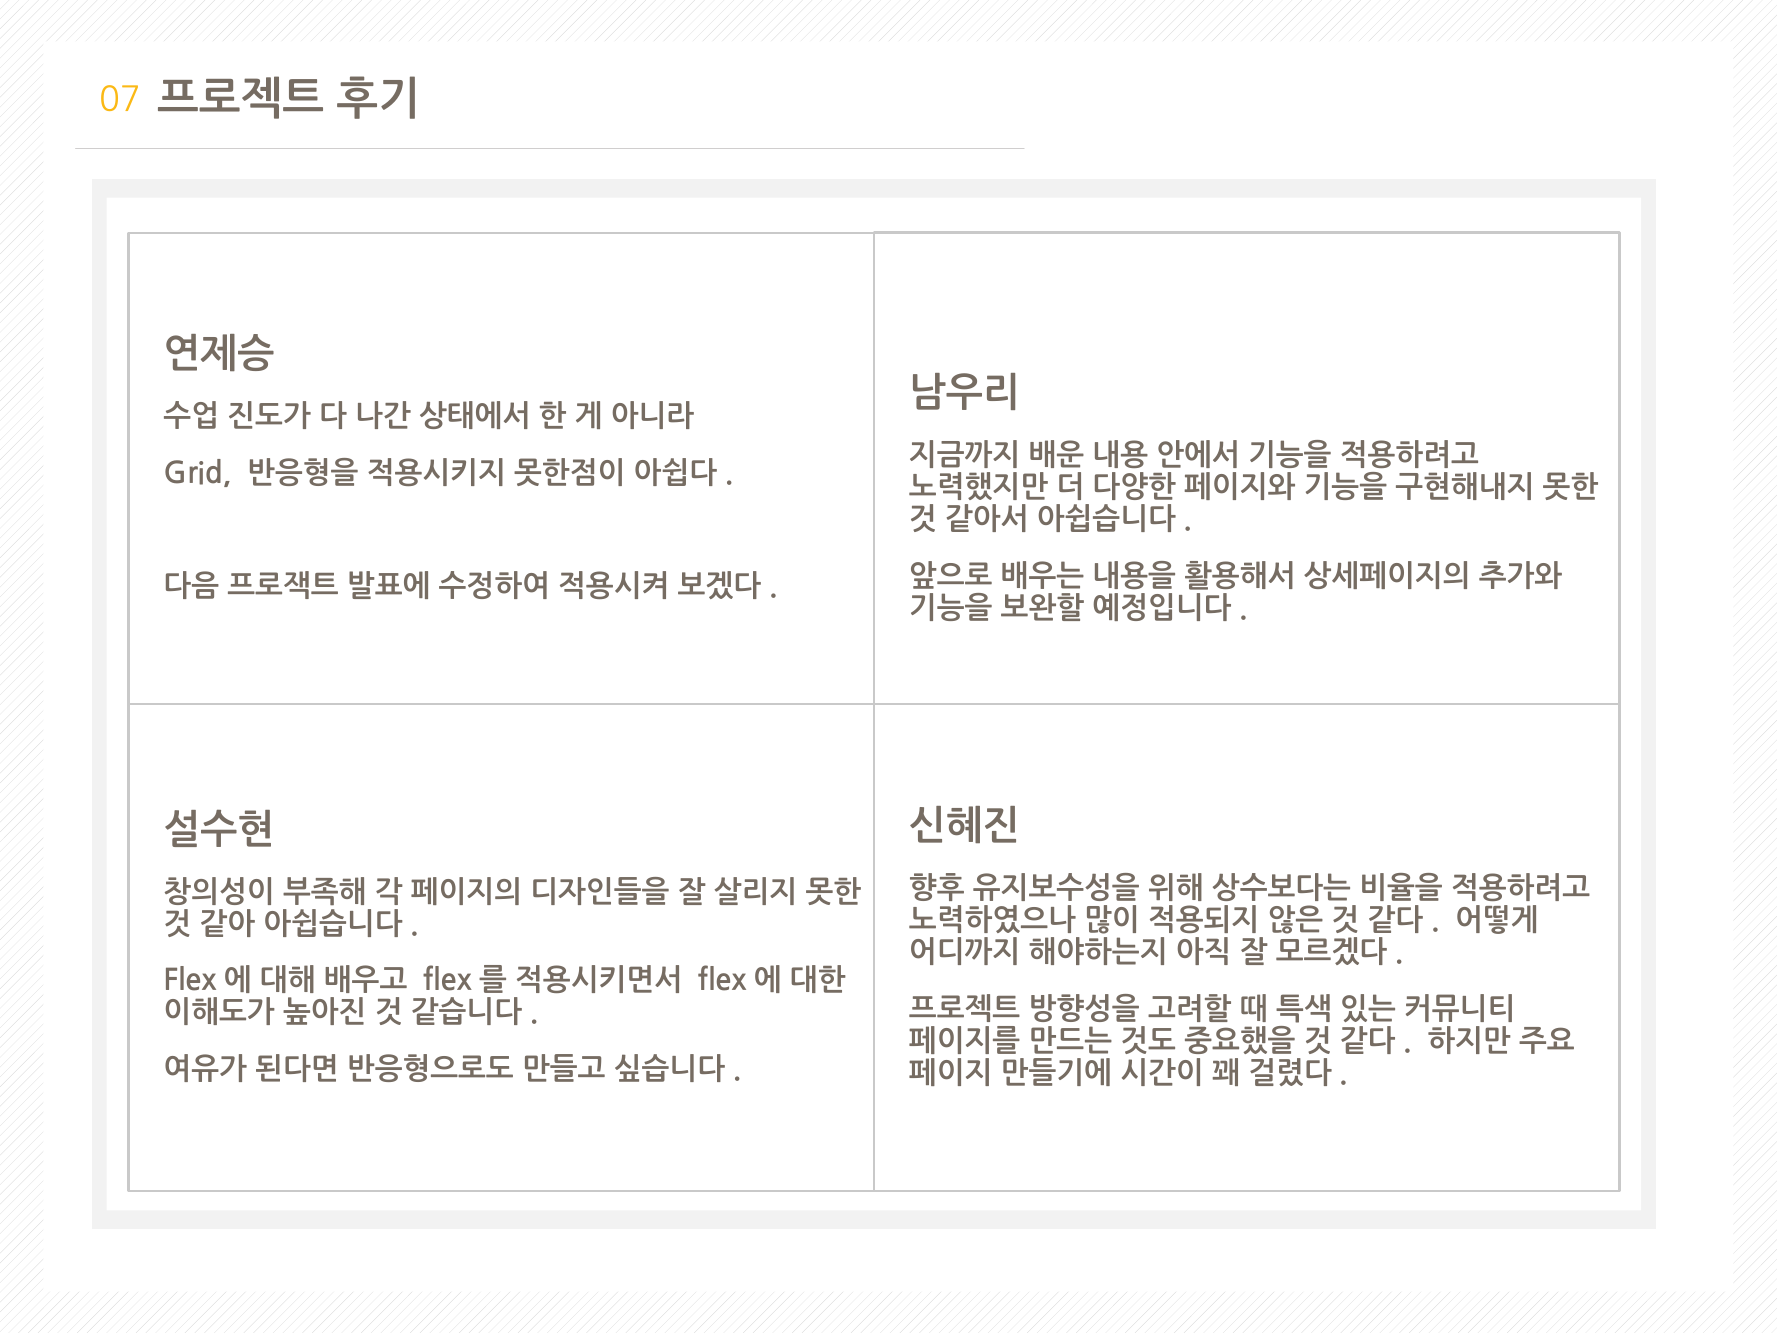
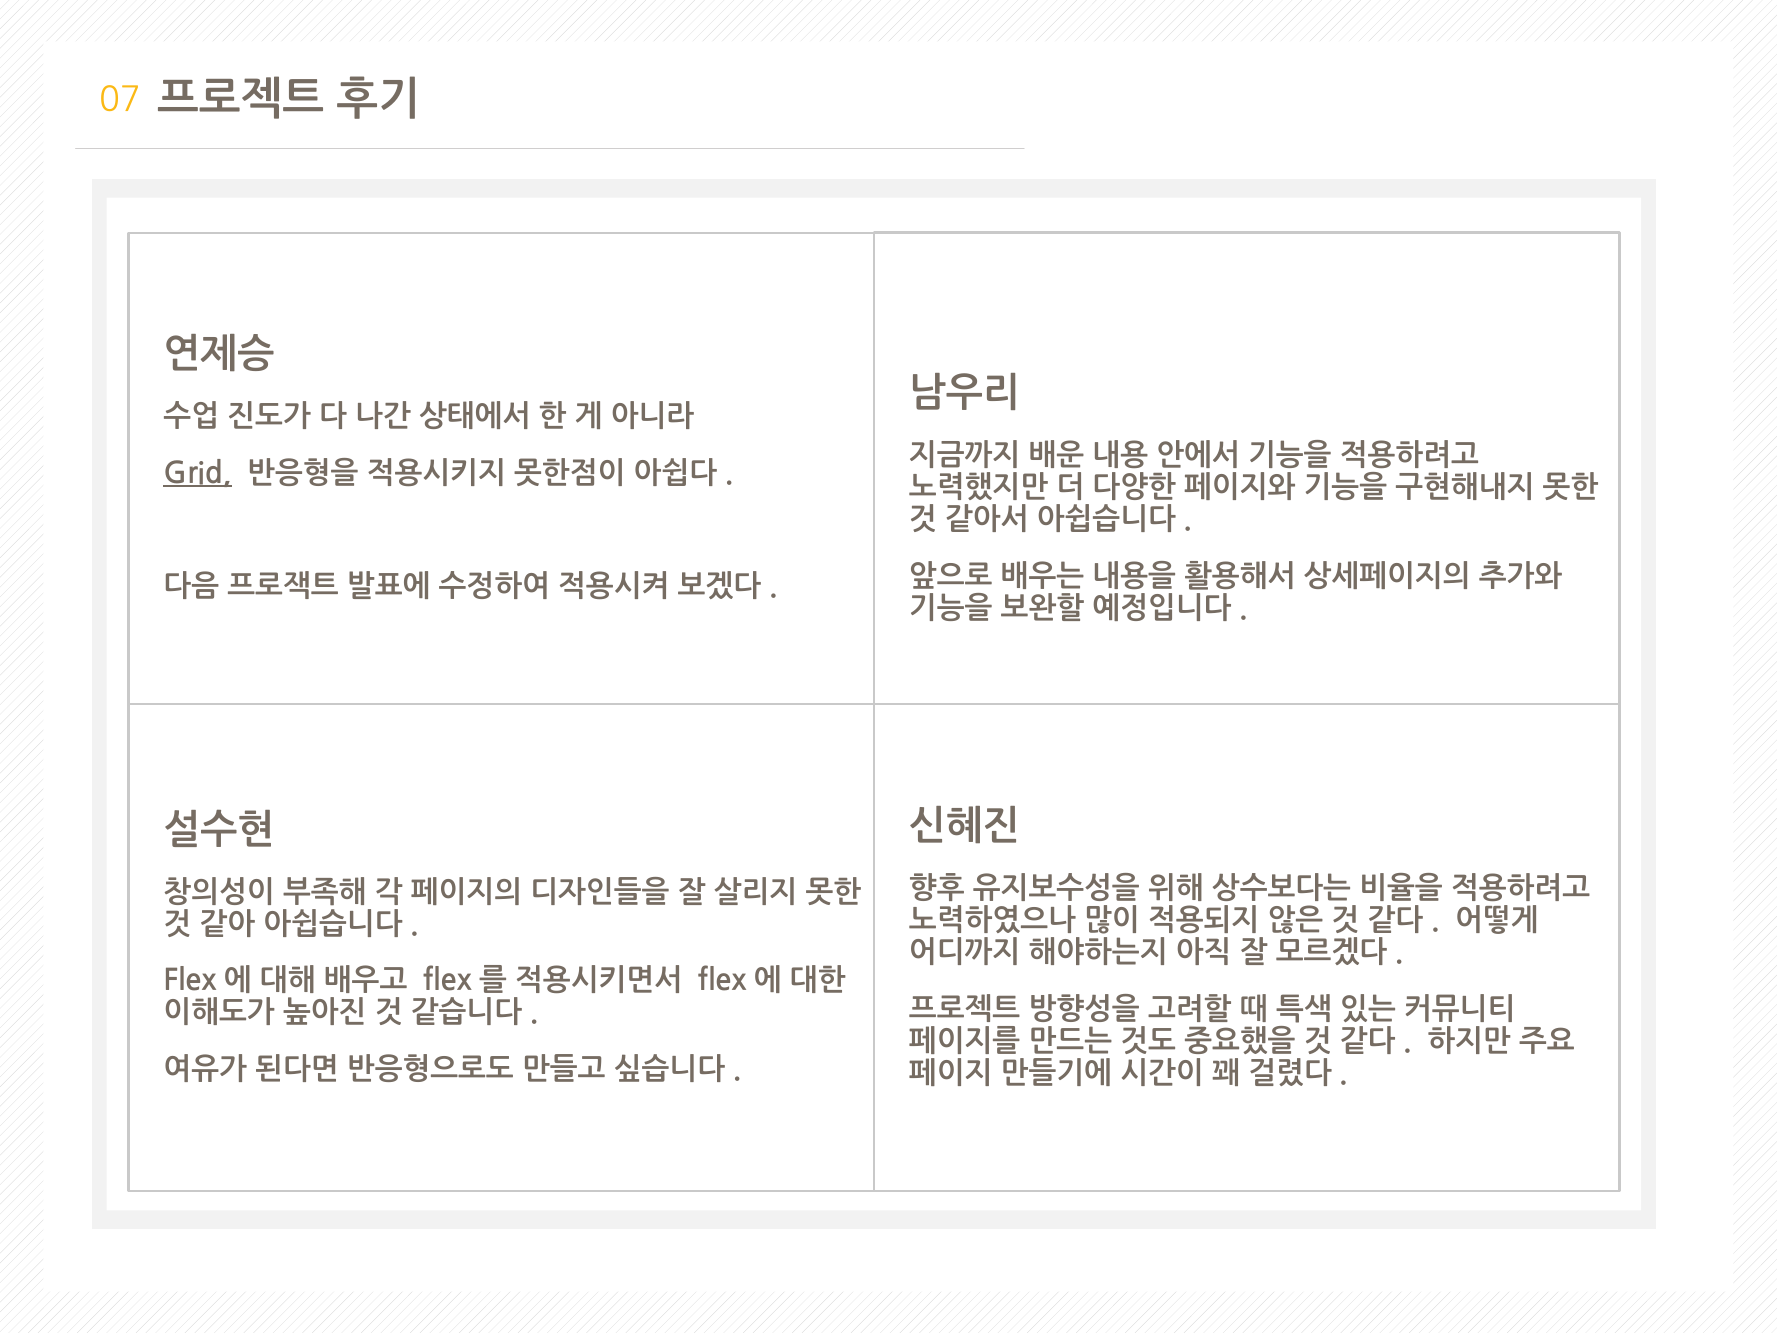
Grid underline: none -> present (198, 474)
